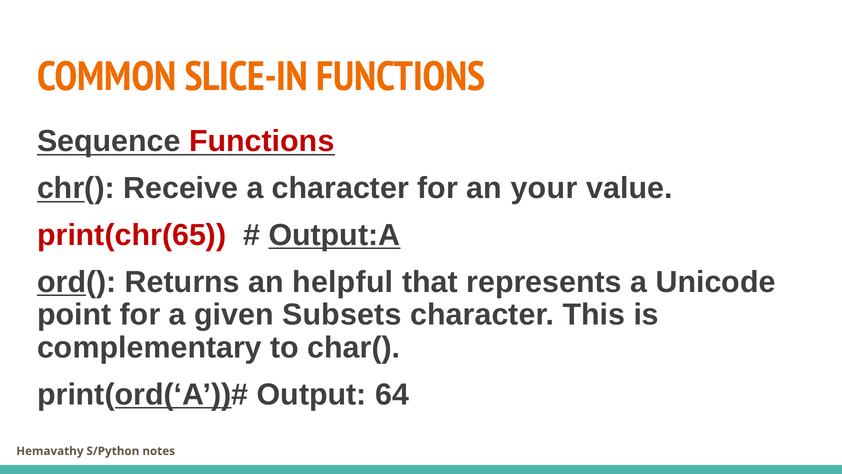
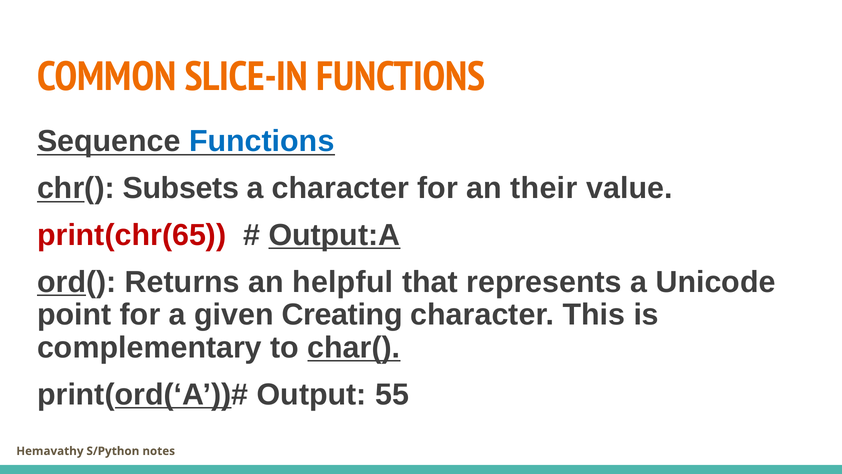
Functions colour: red -> blue (262, 141)
Receive: Receive -> Subsets (181, 188)
your: your -> their (544, 188)
Subsets: Subsets -> Creating (342, 315)
char( underline: none -> present (354, 347)
64: 64 -> 55 (392, 394)
